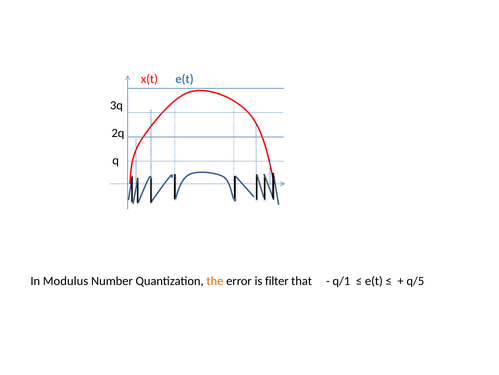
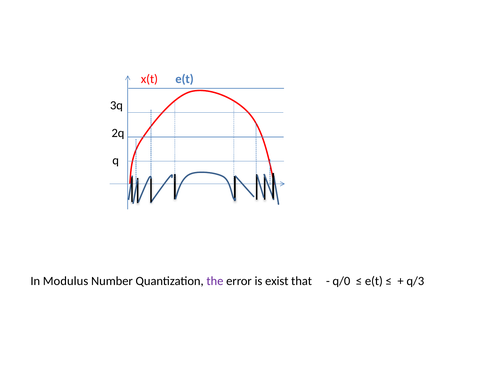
the colour: orange -> purple (215, 280)
filter: filter -> exist (277, 280)
q/1: q/1 -> q/0 (341, 280)
q/5: q/5 -> q/3 (415, 280)
